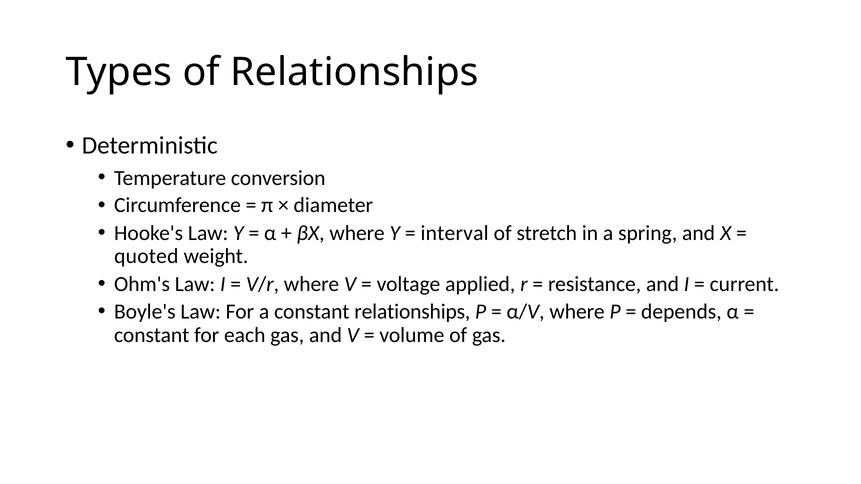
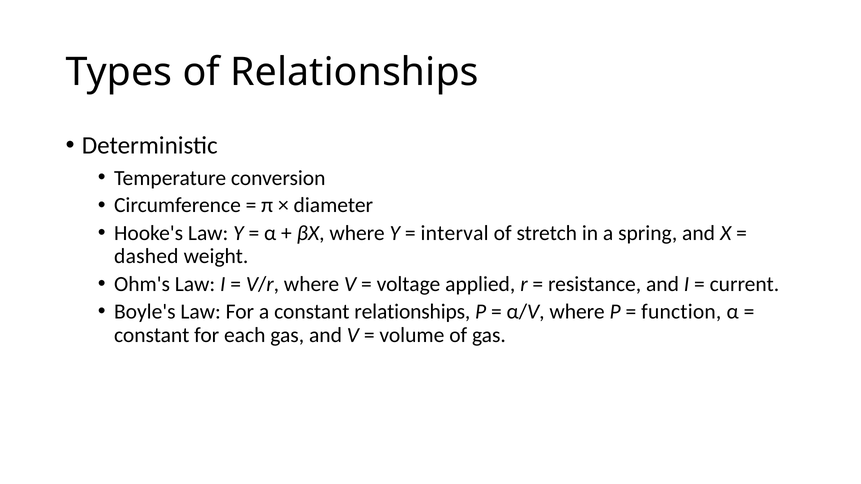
quoted: quoted -> dashed (146, 256)
depends: depends -> function (681, 312)
